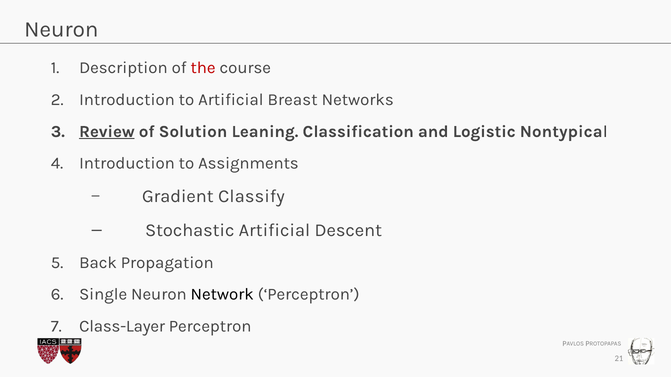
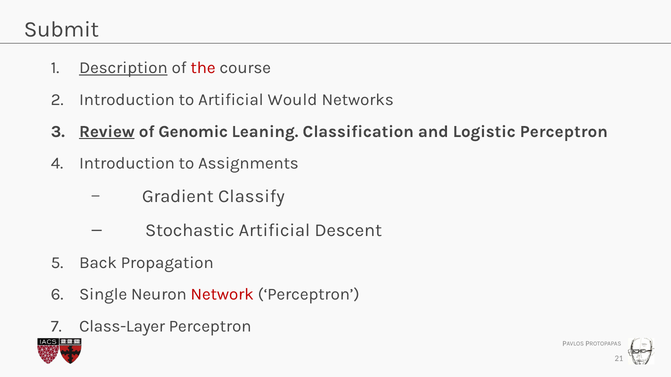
Neuron: Neuron -> Submit (61, 29)
Description underline: none -> present (123, 68)
Breast: Breast -> Would (293, 100)
Solution: Solution -> Genomic (193, 132)
Logistic Nontypical: Nontypical -> Perceptron (564, 132)
Network colour: black -> red (222, 295)
